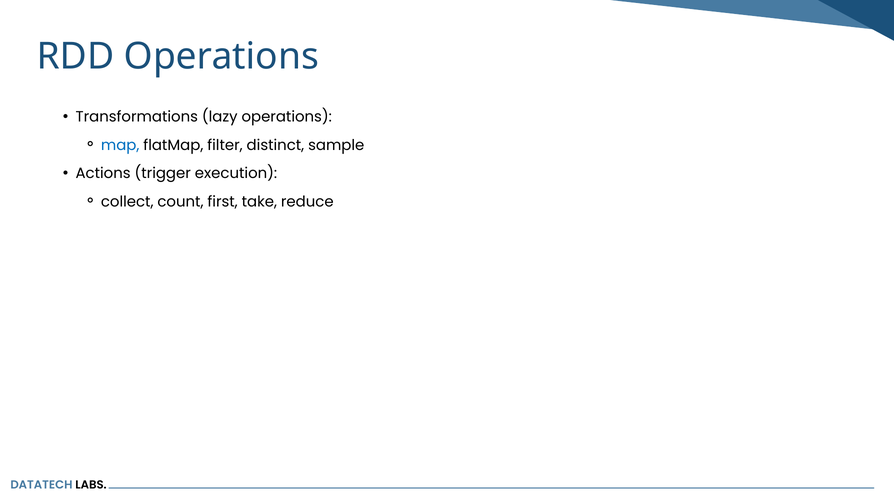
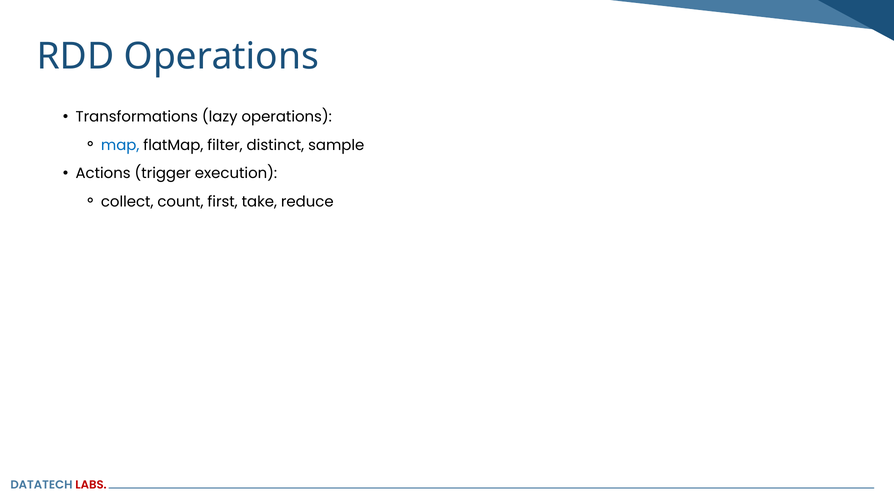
LABS colour: black -> red (91, 485)
